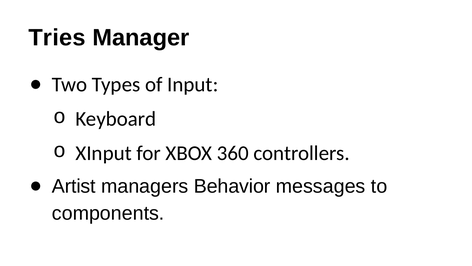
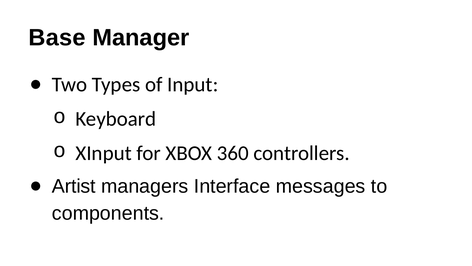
Tries: Tries -> Base (57, 38)
Behavior: Behavior -> Interface (232, 186)
